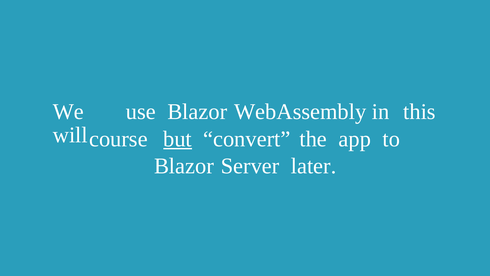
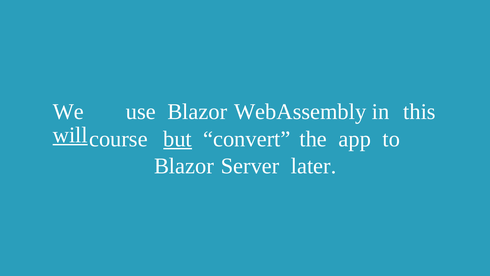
will underline: none -> present (70, 135)
